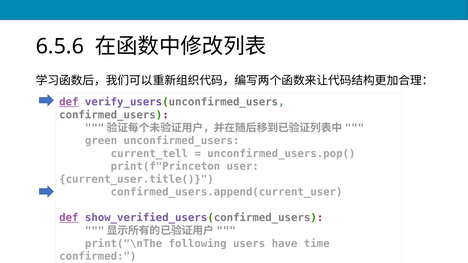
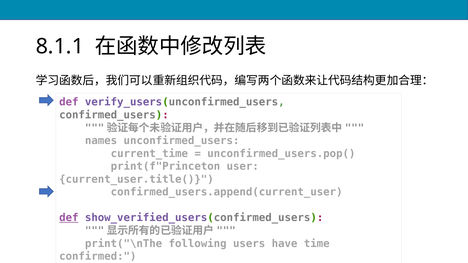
6.5.6: 6.5.6 -> 8.1.1 (60, 46)
def underline: present -> none (69, 102)
green: green -> names (101, 141)
current_tell: current_tell -> current_time (149, 154)
